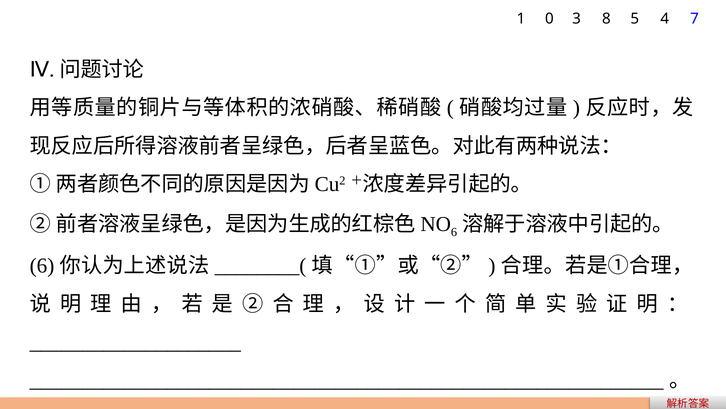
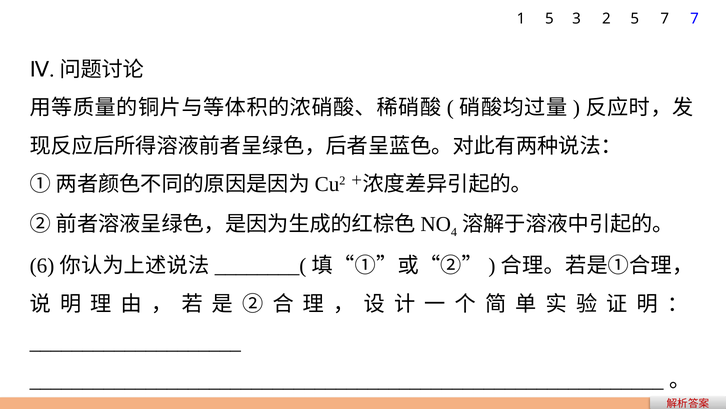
1 0: 0 -> 5 (549, 19)
8: 8 -> 2 (606, 19)
5 4: 4 -> 7 (665, 19)
6: 6 -> 4 (454, 232)
